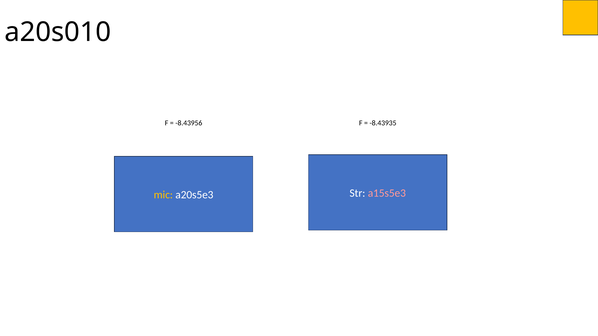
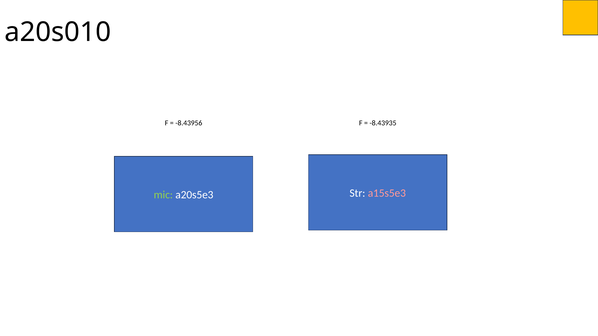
mic colour: yellow -> light green (163, 195)
